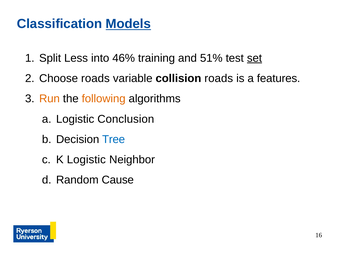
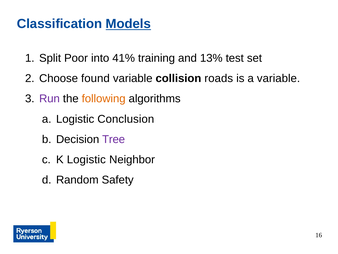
Less: Less -> Poor (76, 58)
46%: 46% -> 41% (124, 58)
51%: 51% -> 13% (211, 58)
set underline: present -> none (254, 58)
Choose roads: roads -> found (95, 78)
a features: features -> variable (279, 78)
Run colour: orange -> purple (49, 99)
Tree colour: blue -> purple (114, 139)
Cause: Cause -> Safety (118, 180)
